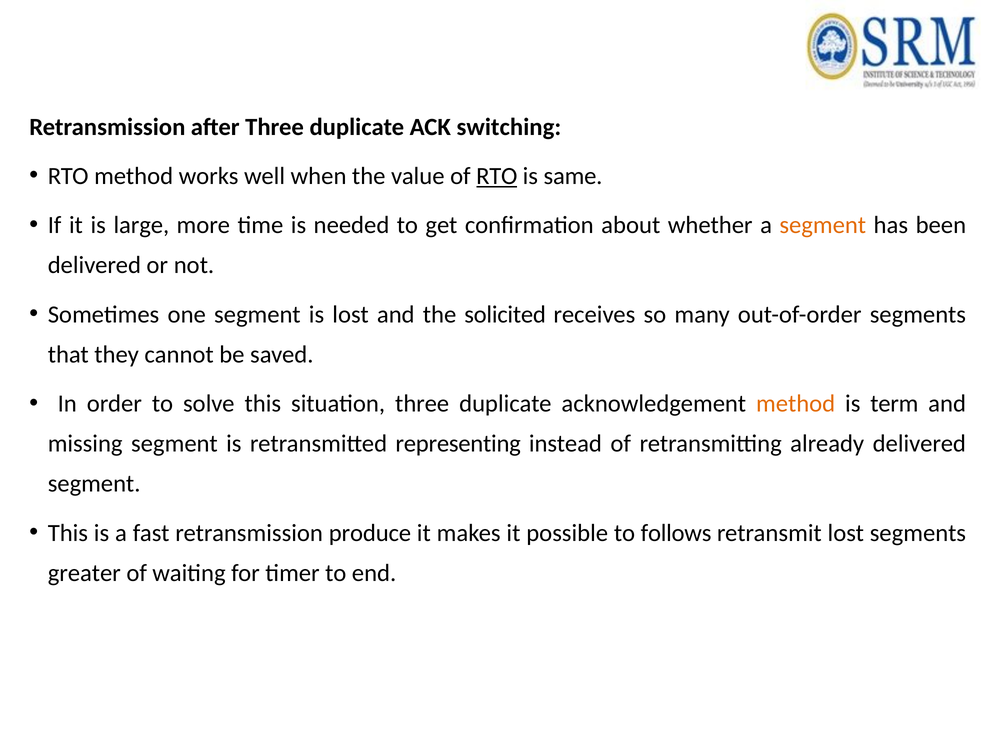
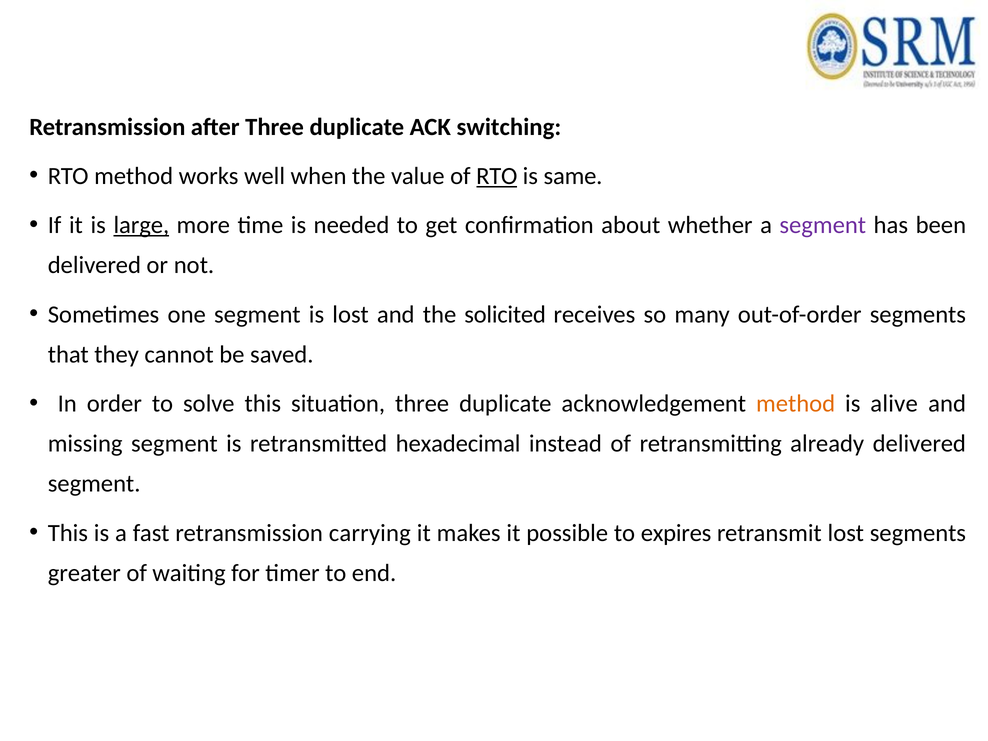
large underline: none -> present (141, 225)
segment colour: orange -> purple (823, 225)
term: term -> alive (894, 404)
representing: representing -> hexadecimal (458, 444)
produce: produce -> carrying (370, 533)
follows: follows -> expires (676, 533)
